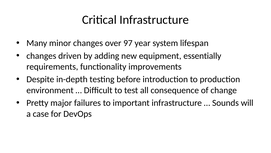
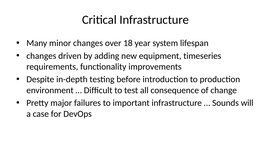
97: 97 -> 18 (128, 43)
essentially: essentially -> timeseries (202, 56)
